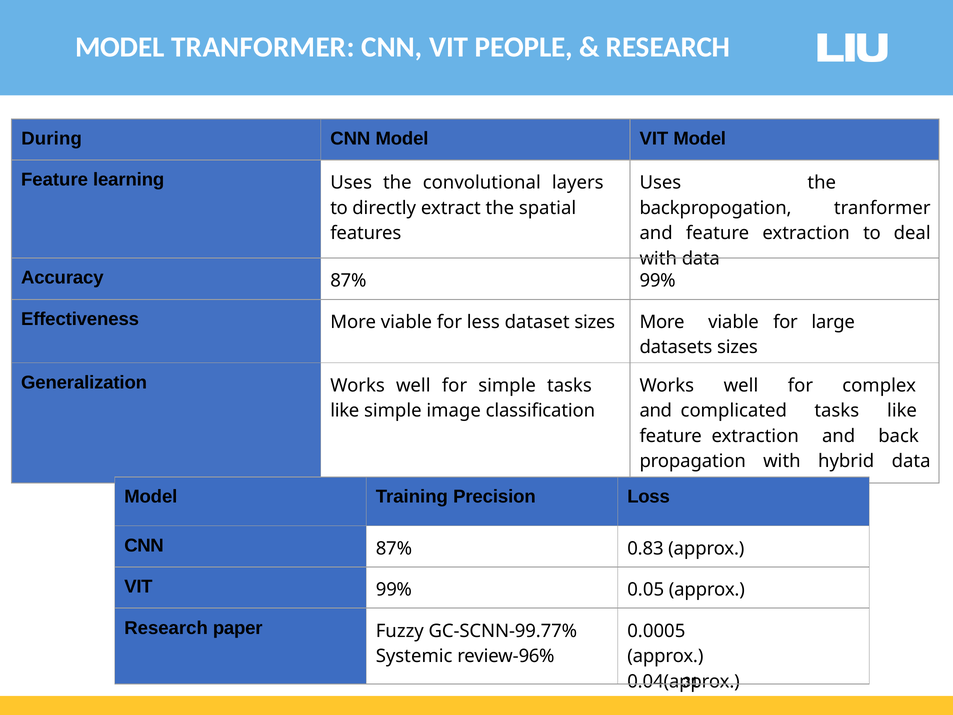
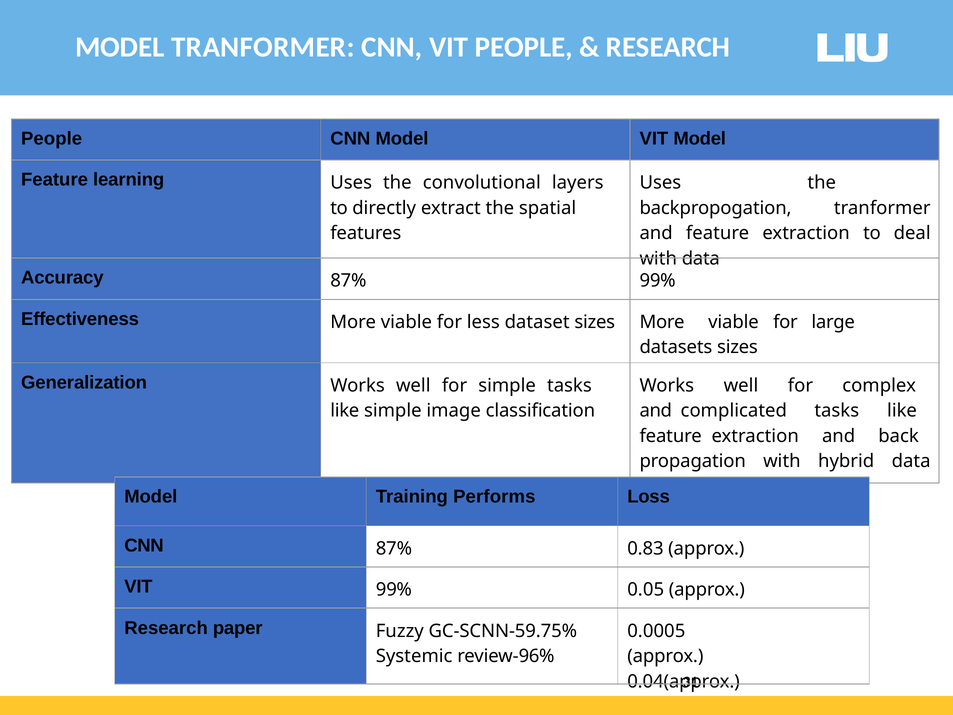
During: During -> People (52, 139)
Precision: Precision -> Performs (494, 497)
GC-SCNN-99.77%: GC-SCNN-99.77% -> GC-SCNN-59.75% (503, 631)
